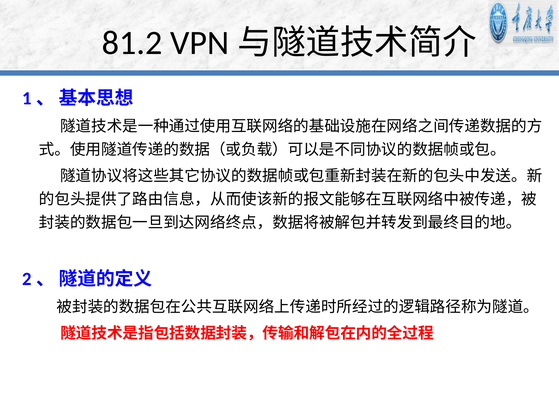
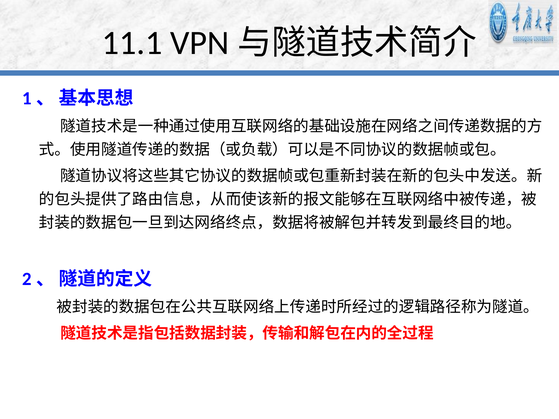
81.2: 81.2 -> 11.1 (132, 43)
